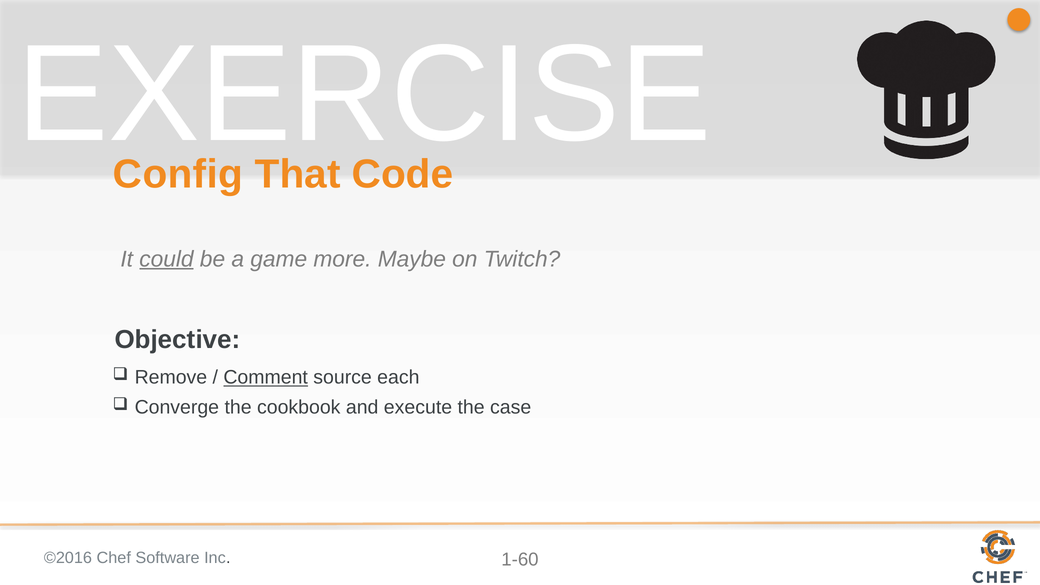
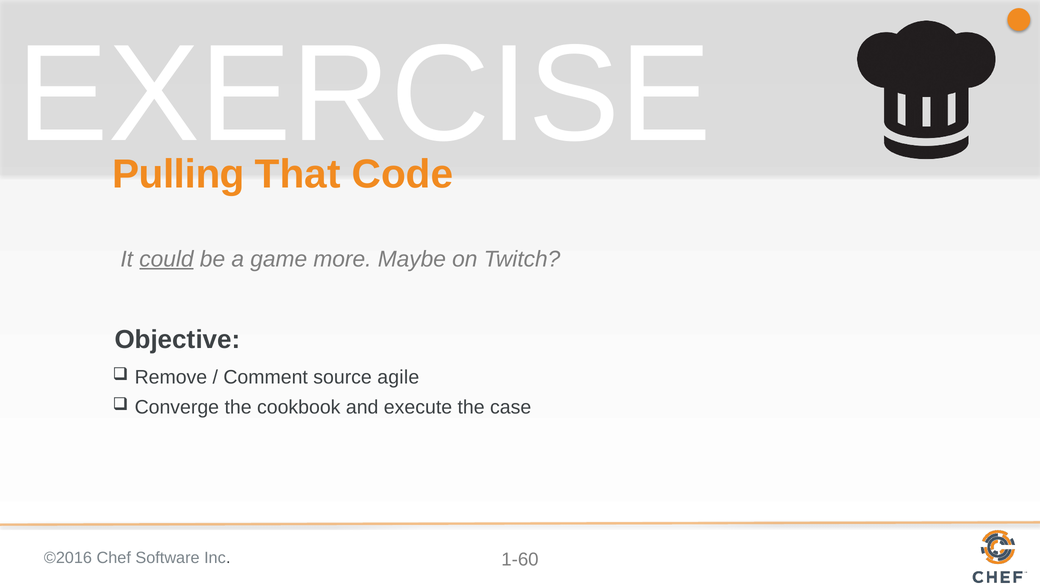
Config: Config -> Pulling (178, 174)
Comment underline: present -> none (266, 377)
each: each -> agile (398, 377)
